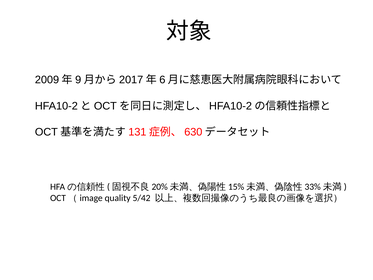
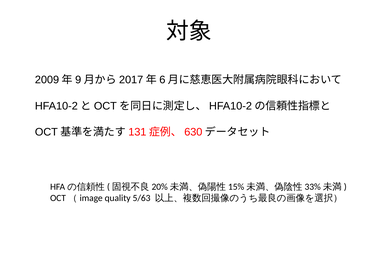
5/42: 5/42 -> 5/63 (142, 198)
